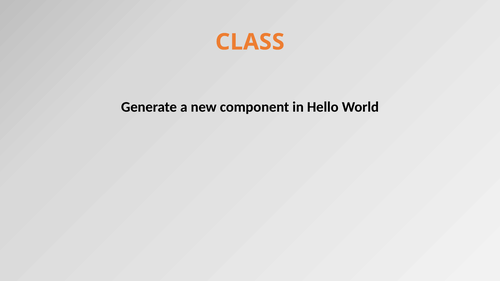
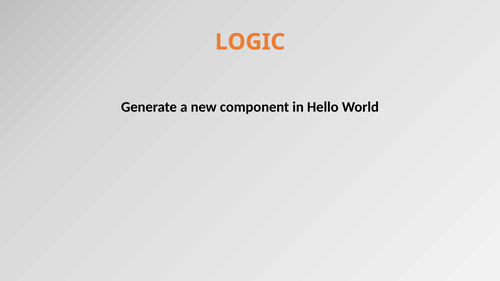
CLASS: CLASS -> LOGIC (250, 42)
